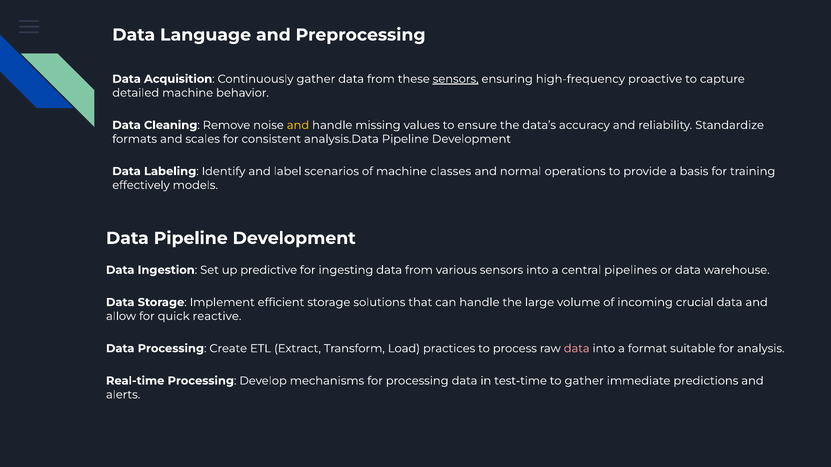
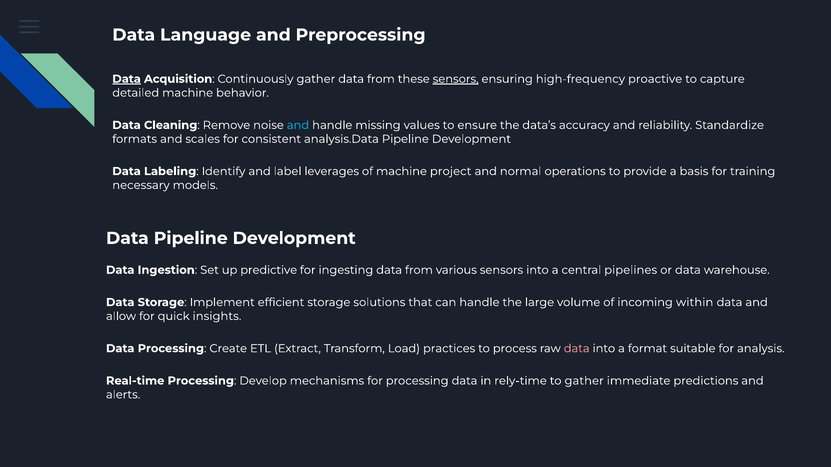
Data underline: none -> present (127, 79)
and colour: yellow -> light blue (298, 125)
scenarios: scenarios -> leverages (332, 171)
classes: classes -> project (451, 171)
effectively: effectively -> necessary (141, 185)
crucial: crucial -> within (695, 303)
reactive: reactive -> insights (217, 316)
test-time: test-time -> rely-time (521, 381)
